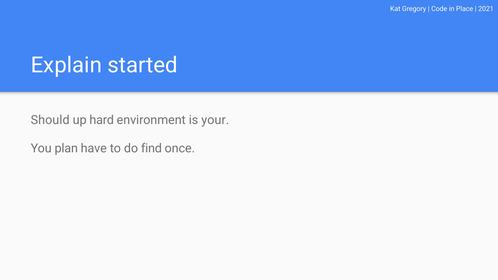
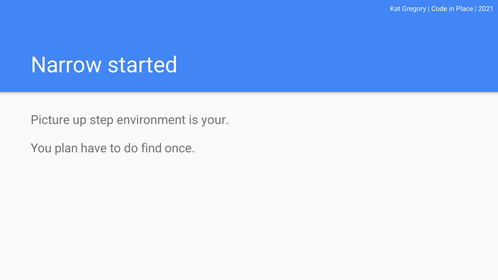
Explain: Explain -> Narrow (66, 65)
Should: Should -> Picture (50, 120)
hard: hard -> step (102, 120)
